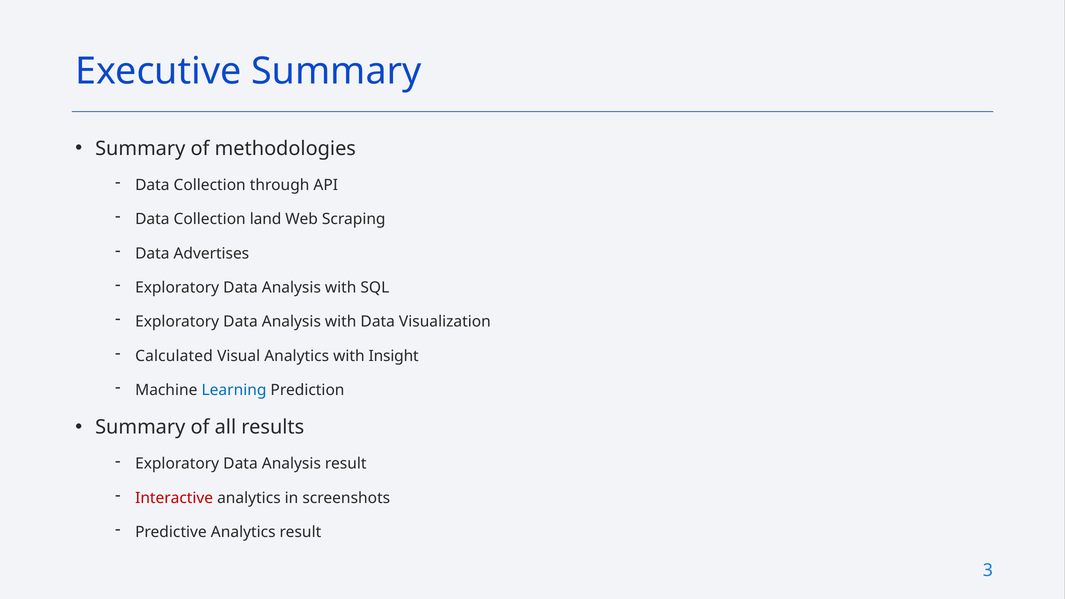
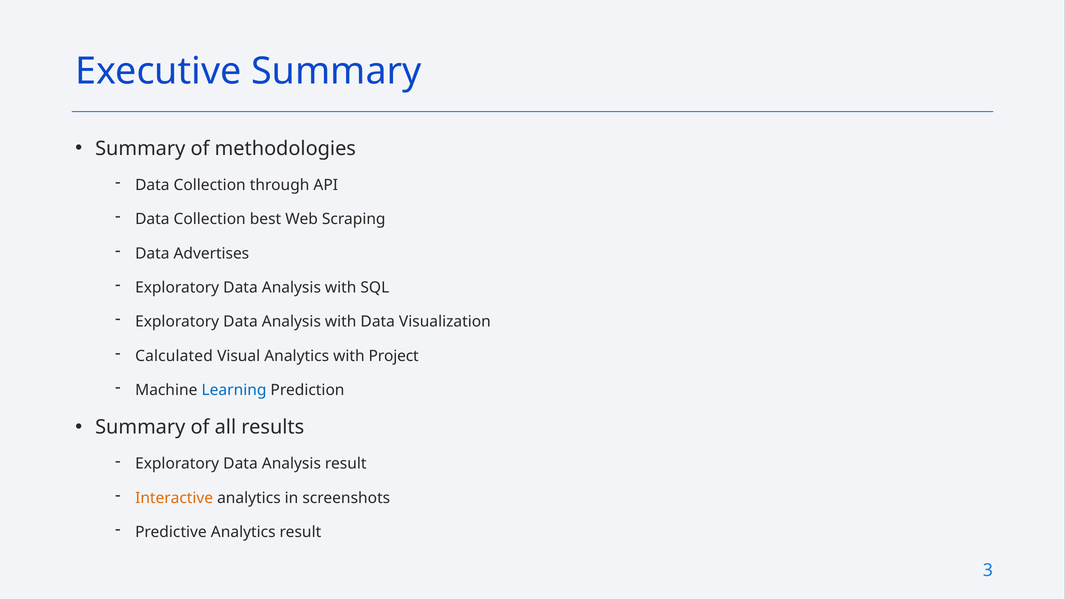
land: land -> best (266, 219)
Insight: Insight -> Project (394, 356)
Interactive colour: red -> orange (174, 498)
